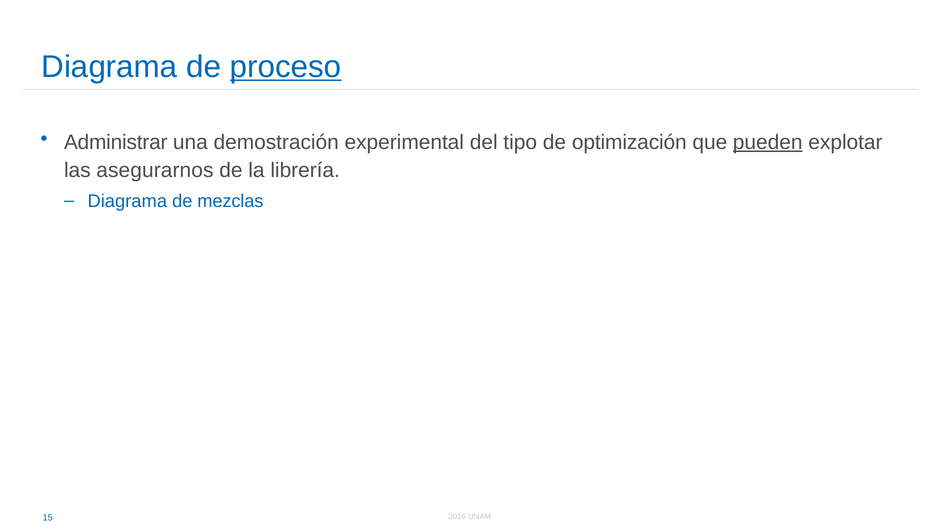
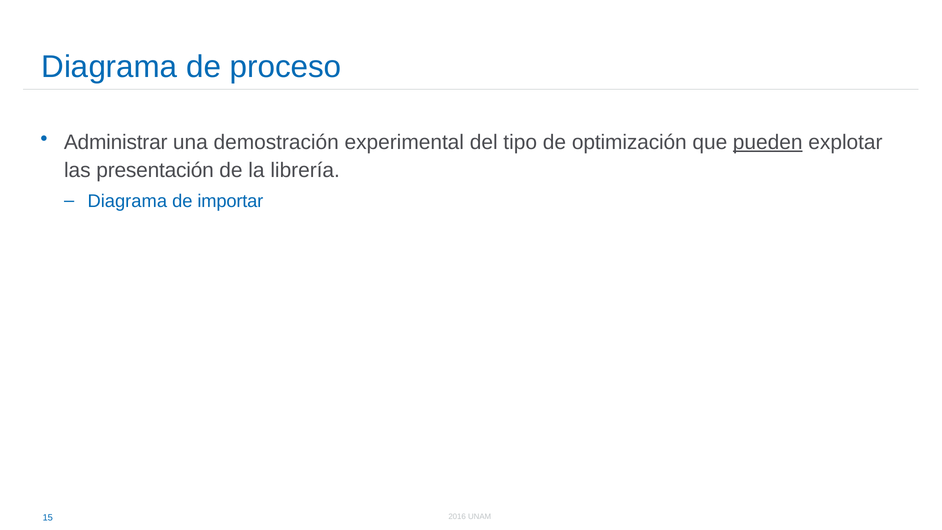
proceso underline: present -> none (286, 67)
asegurarnos: asegurarnos -> presentación (155, 170)
mezclas: mezclas -> importar (230, 201)
